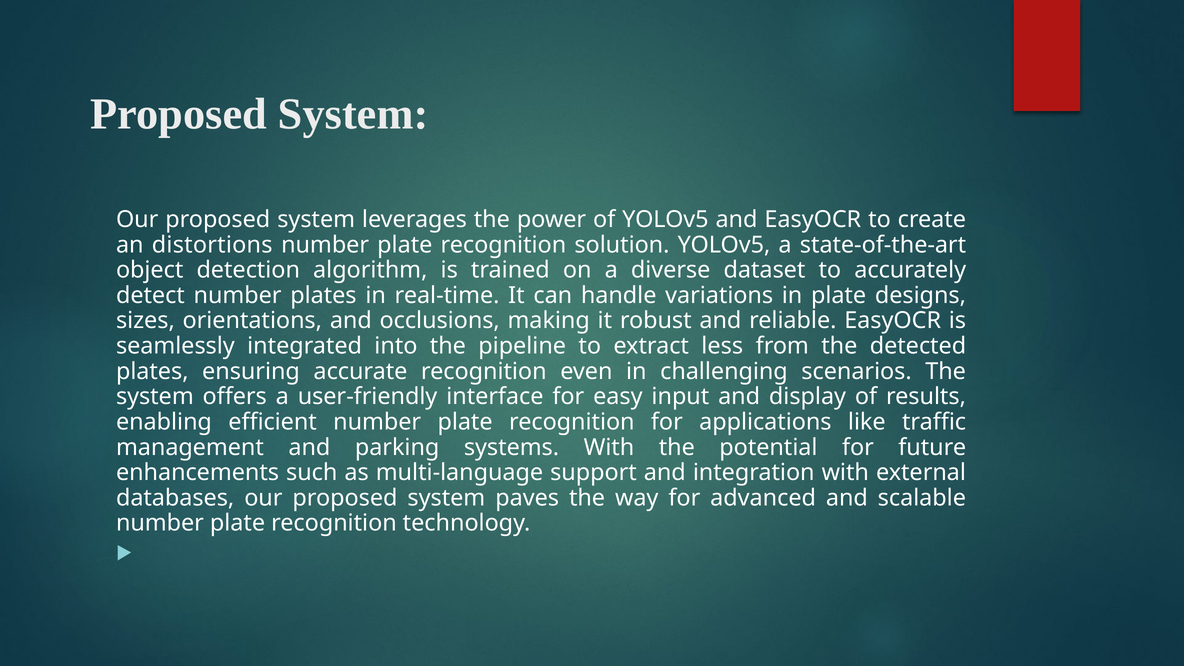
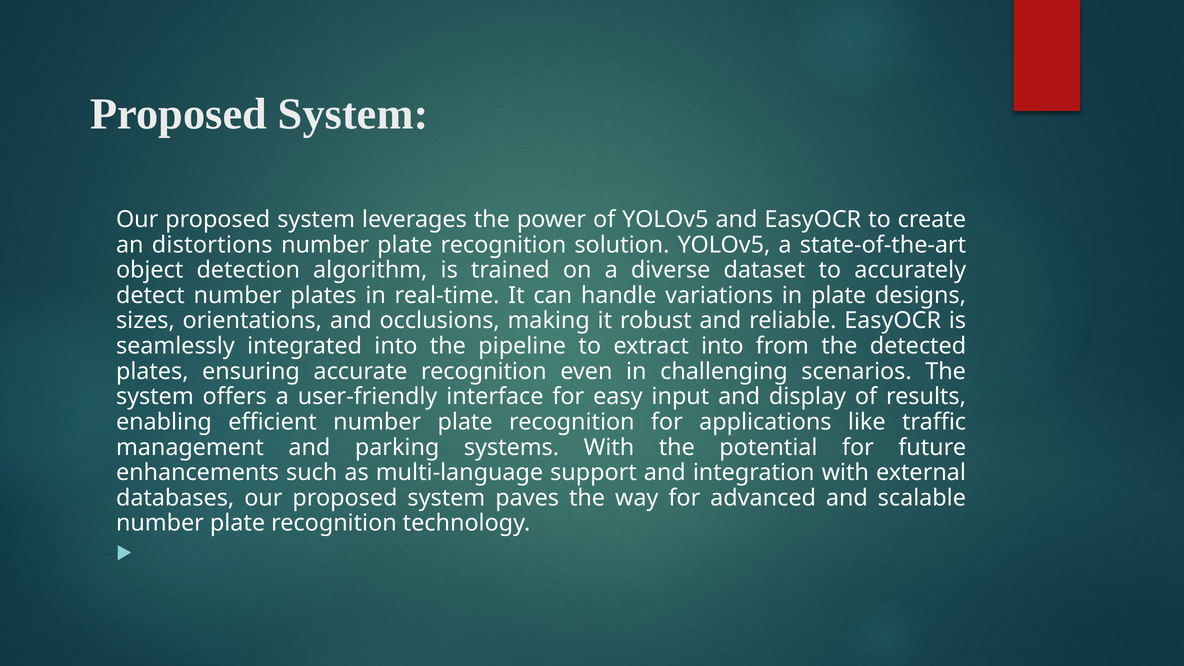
extract less: less -> into (722, 346)
